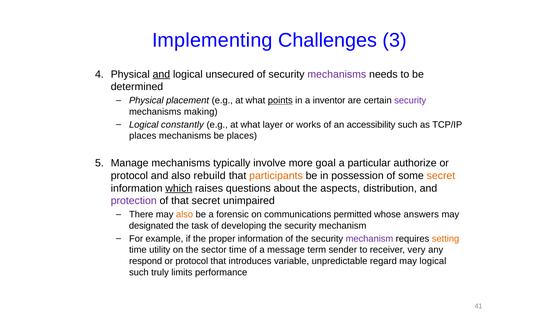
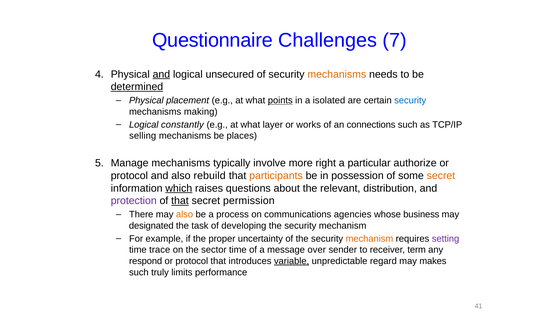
Implementing: Implementing -> Questionnaire (212, 40)
3: 3 -> 7 (395, 40)
mechanisms colour: purple -> orange (337, 74)
determined underline: none -> present (137, 87)
inventor: inventor -> isolated (329, 100)
security colour: purple -> blue (410, 100)
accessibility: accessibility -> connections (371, 125)
places: places -> selling (143, 136)
goal: goal -> right (326, 163)
aspects: aspects -> relevant (340, 188)
that underline: none -> present (180, 200)
unimpaired: unimpaired -> permission (249, 200)
forensic: forensic -> process (233, 214)
permitted: permitted -> agencies (353, 214)
answers: answers -> business (421, 214)
proper information: information -> uncertainty (260, 238)
mechanism colour: purple -> orange (369, 238)
setting colour: orange -> purple (446, 238)
utility: utility -> trace (160, 249)
term: term -> over (317, 249)
very: very -> term (417, 249)
variable underline: none -> present (292, 261)
may logical: logical -> makes (433, 261)
